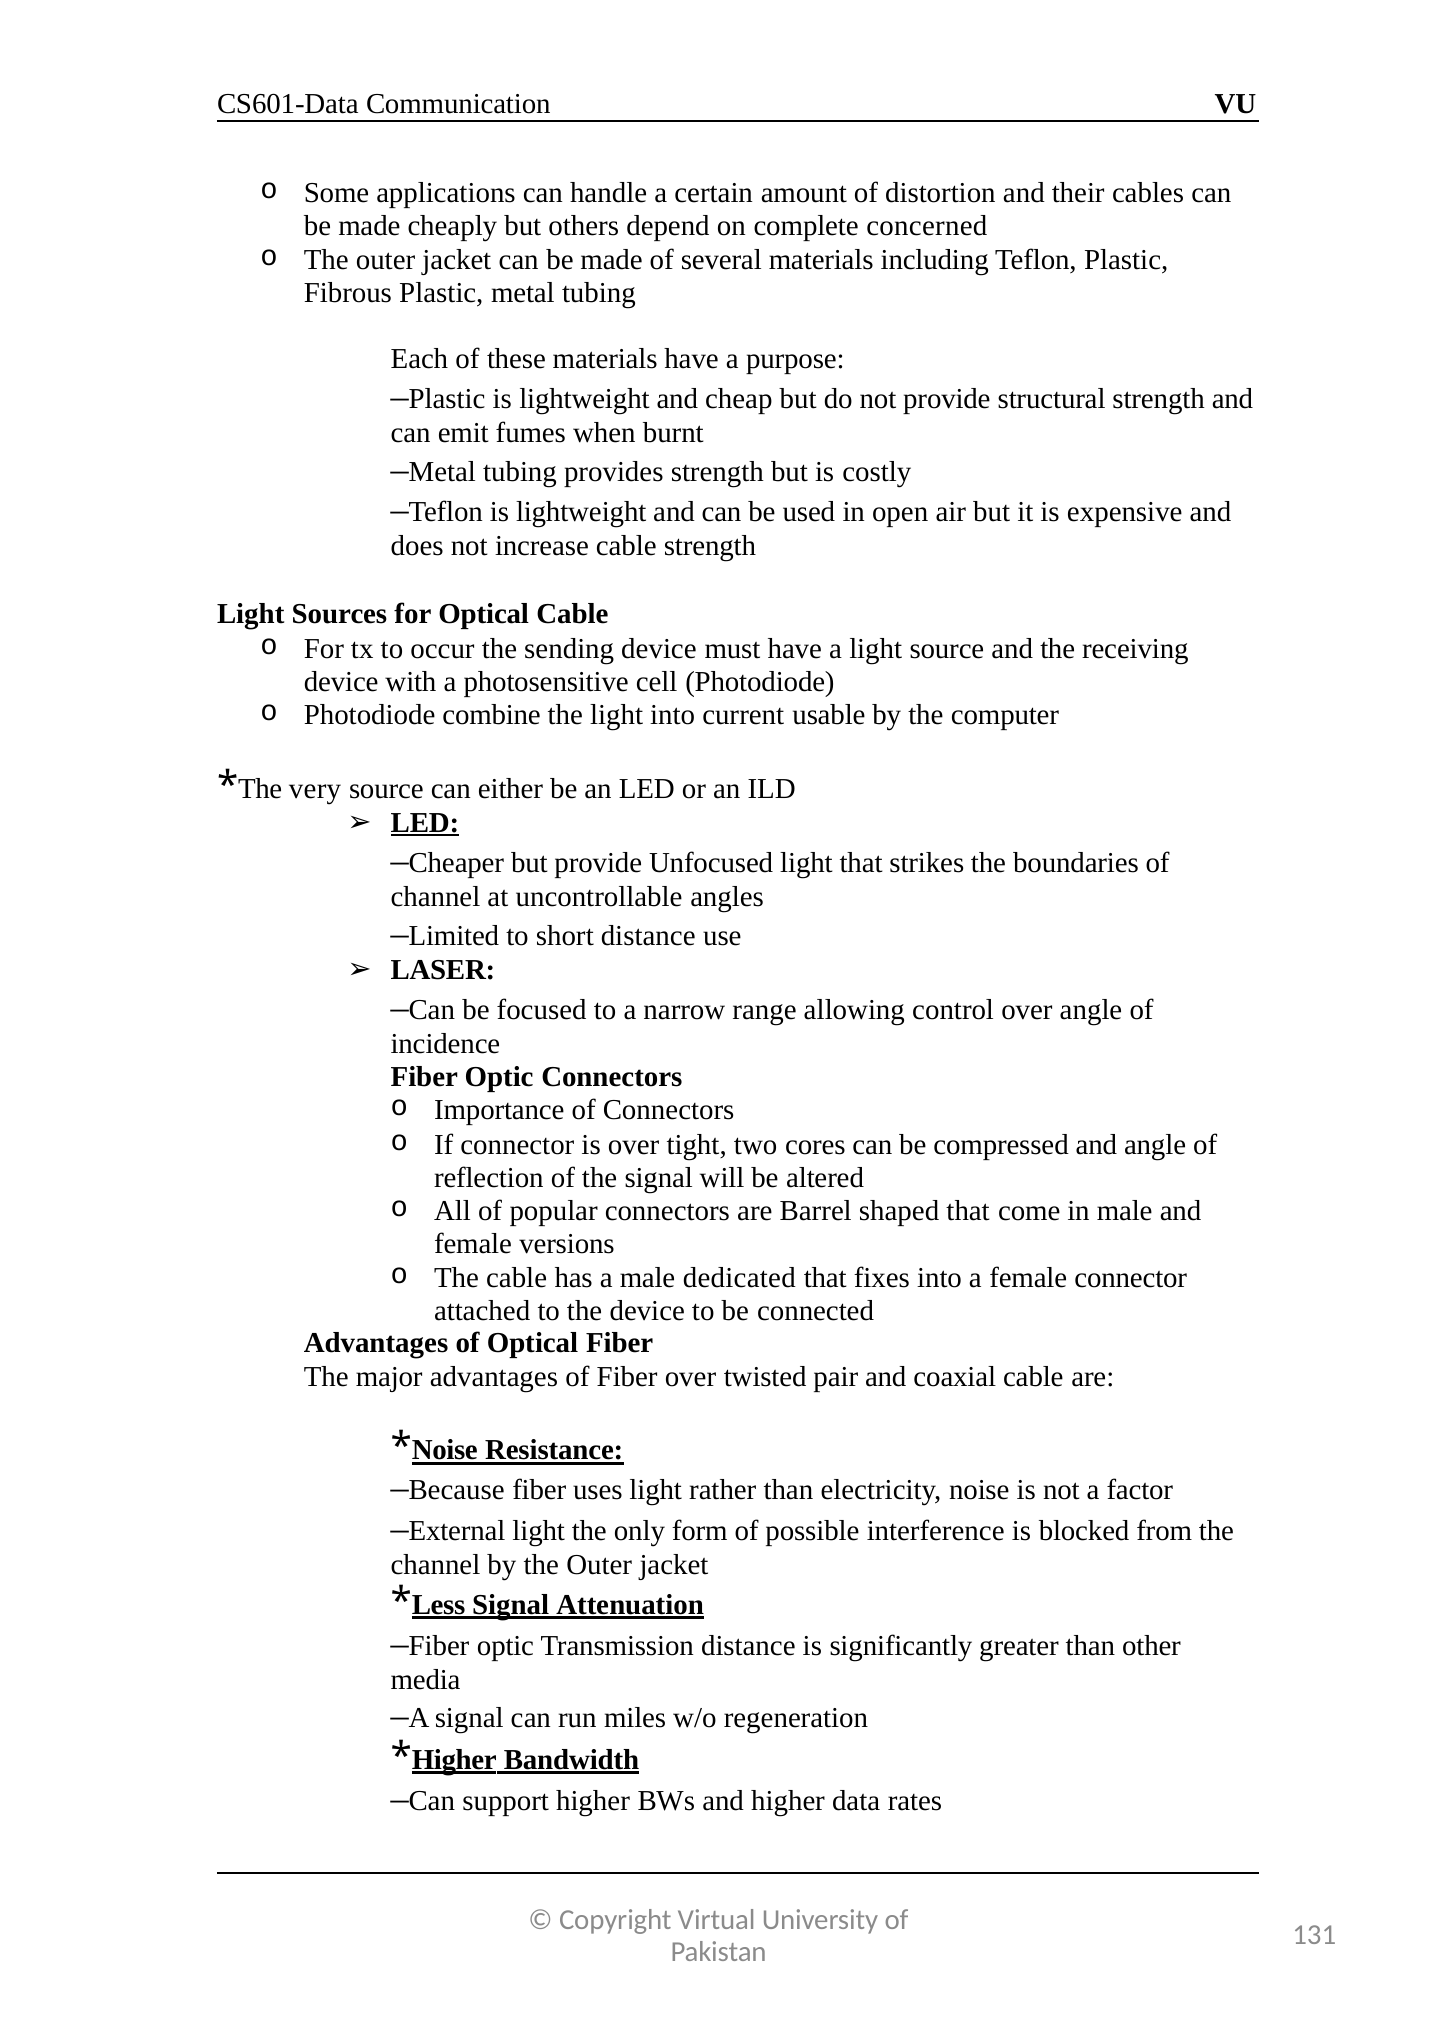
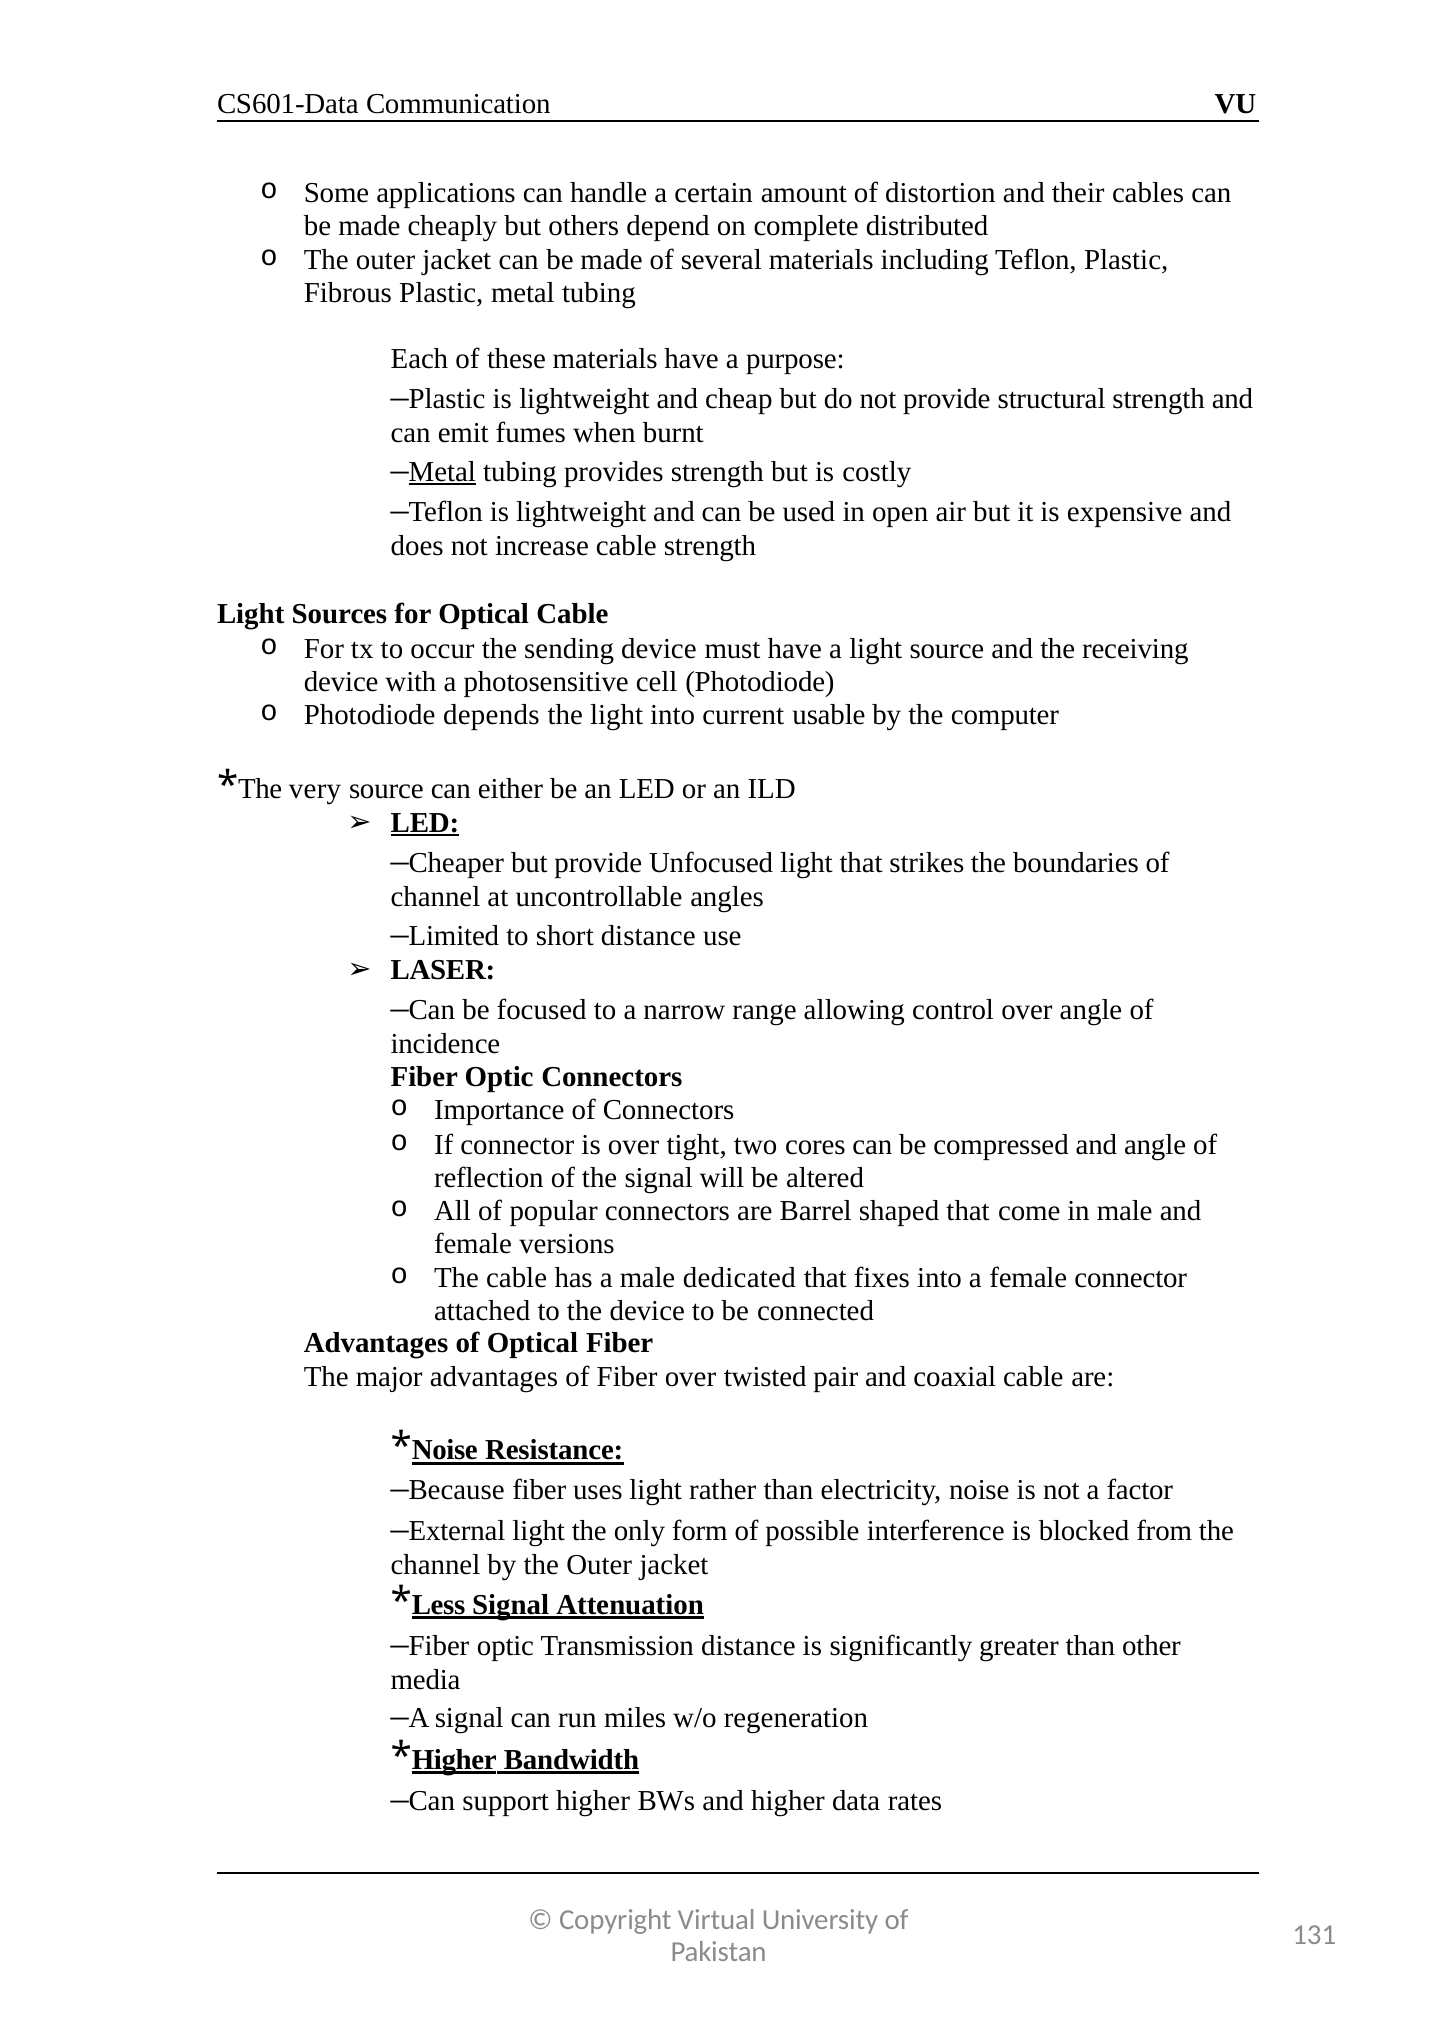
concerned: concerned -> distributed (927, 226)
Metal underline: none -> present (442, 472)
combine: combine -> depends (491, 715)
